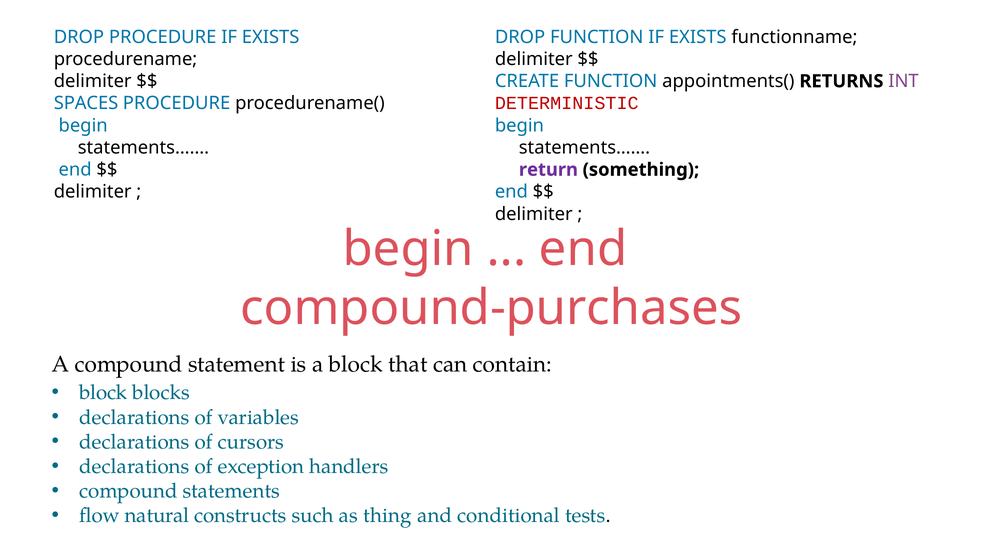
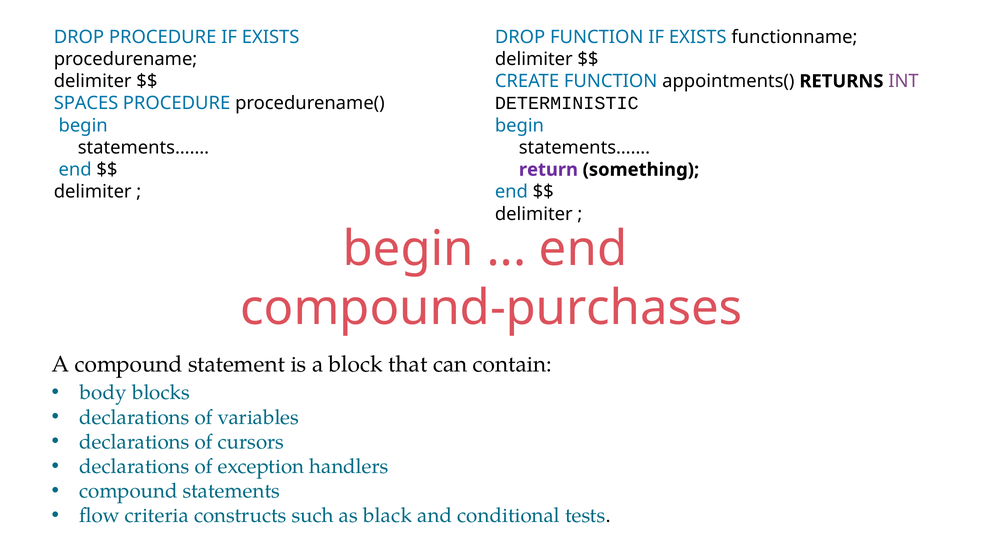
DETERMINISTIC colour: red -> black (567, 103)
block: block -> body (103, 393)
natural: natural -> criteria (157, 516)
thing: thing -> black (388, 516)
